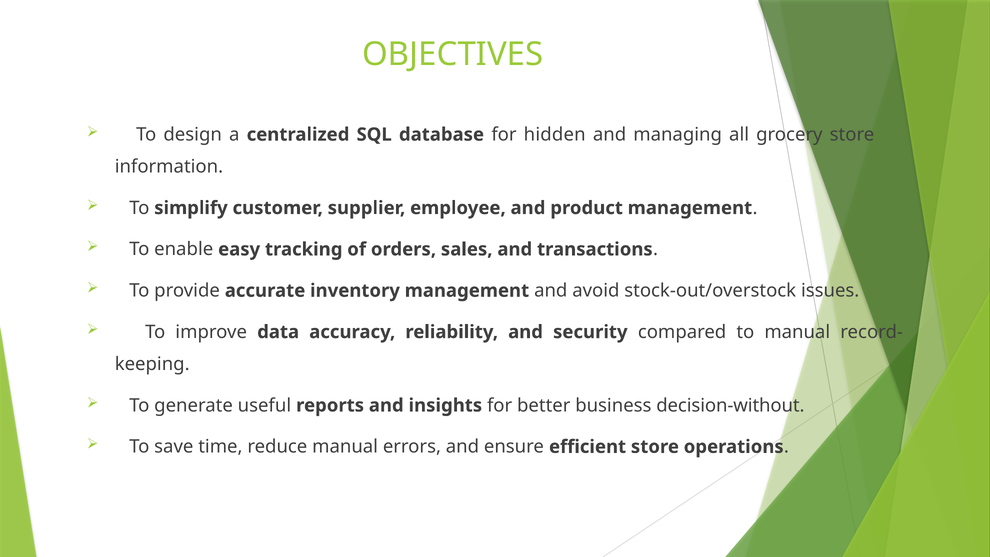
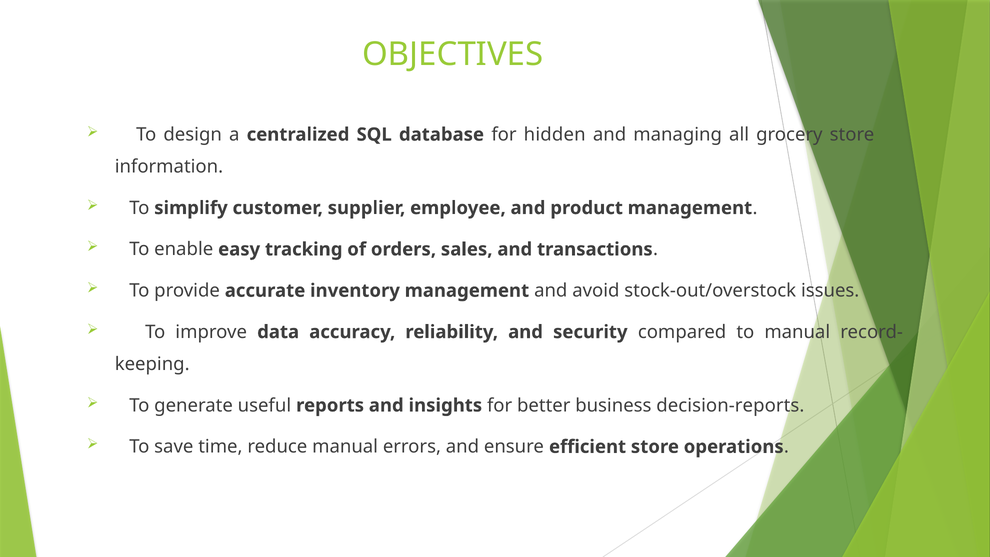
decision-without: decision-without -> decision-reports (730, 405)
